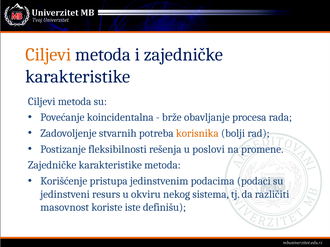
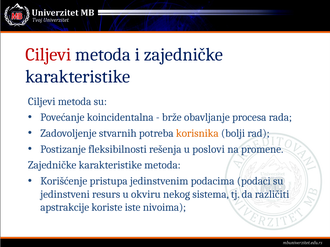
Ciljevi colour: orange -> red (48, 55)
masovnost: masovnost -> apstrakcije (65, 208)
definišu: definišu -> nivoima (164, 208)
